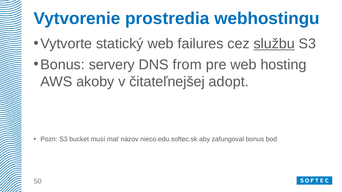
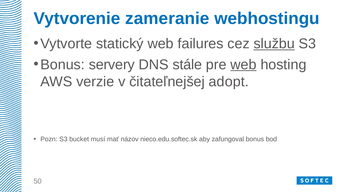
prostredia: prostredia -> zameranie (167, 19)
from: from -> stále (187, 65)
web underline: none -> present (243, 65)
akoby: akoby -> verzie (95, 82)
